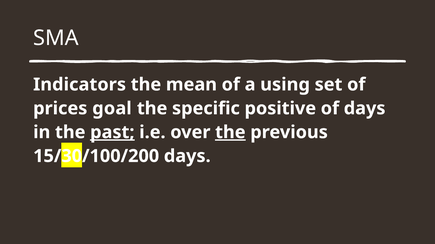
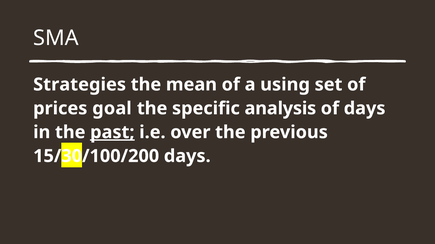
Indicators: Indicators -> Strategies (80, 85)
positive: positive -> analysis (280, 109)
the underline: present -> none (230, 133)
